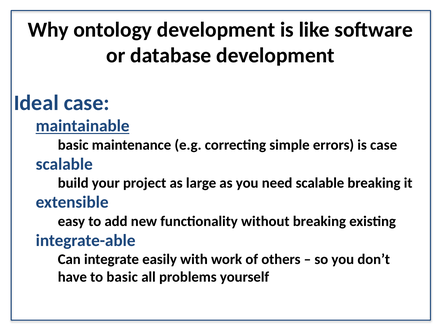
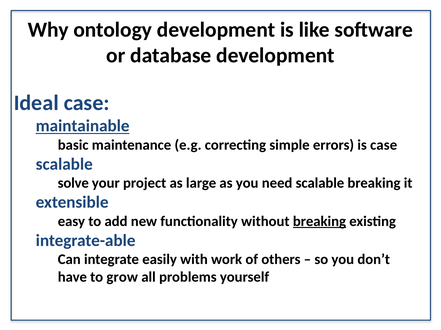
build: build -> solve (73, 183)
breaking underline: none -> present (319, 222)
to basic: basic -> grow (122, 278)
